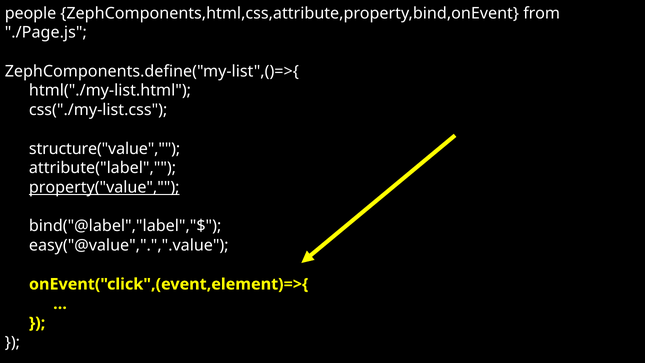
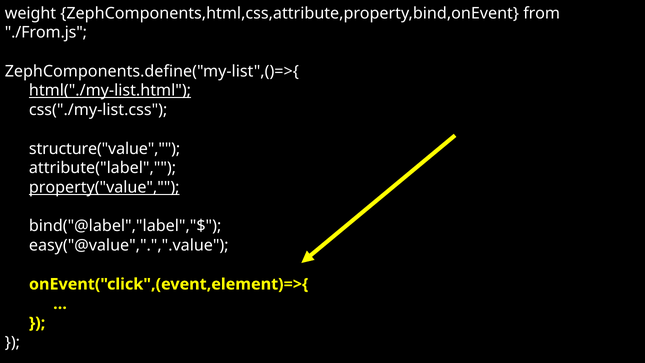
people: people -> weight (30, 13)
./Page.js: ./Page.js -> ./From.js (46, 33)
html("./my-list.html underline: none -> present (110, 91)
